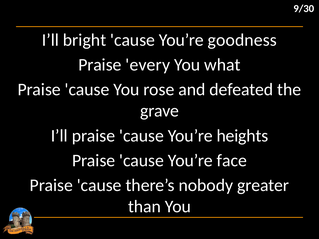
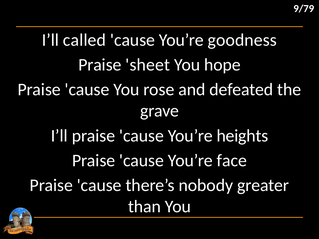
9/30: 9/30 -> 9/79 (304, 9)
bright: bright -> called (84, 40)
every: every -> sheet (148, 65)
what: what -> hope (222, 65)
